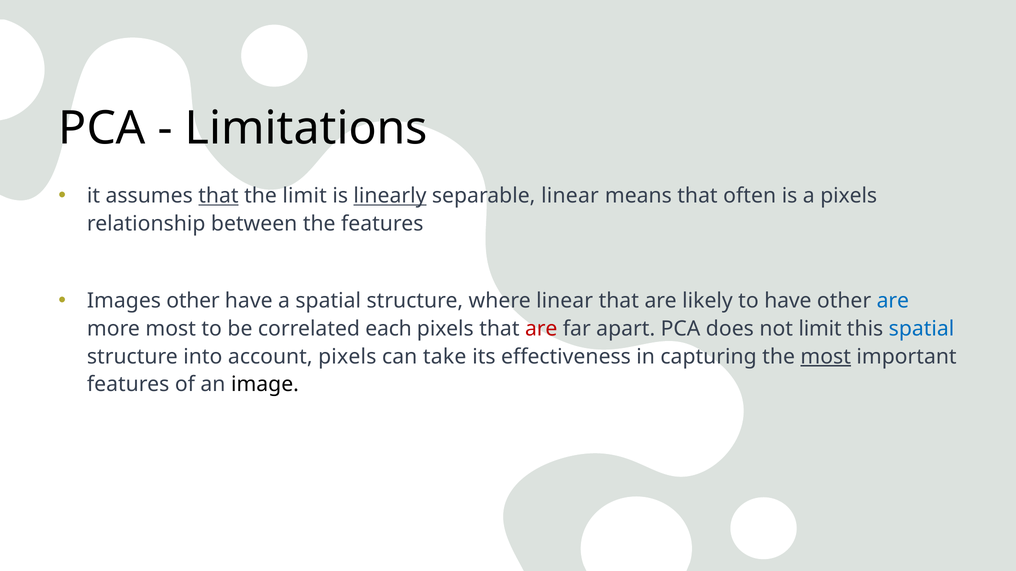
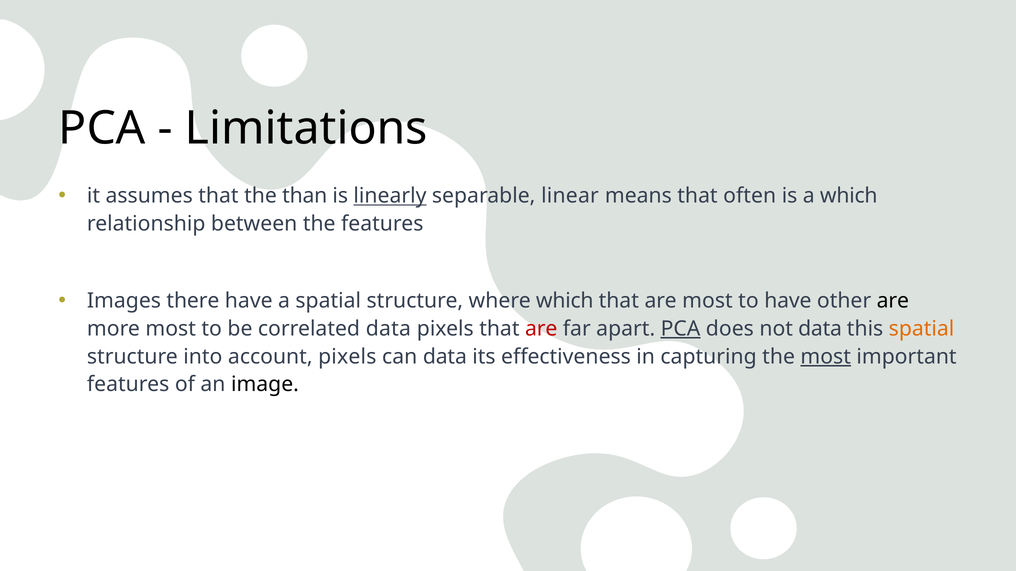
that underline: present -> none (218, 196)
the limit: limit -> than (305, 196)
a pixels: pixels -> which (849, 196)
Images other: other -> there (193, 301)
where linear: linear -> which (565, 301)
are likely: likely -> most (707, 301)
are colour: blue -> black (893, 301)
correlated each: each -> data (388, 329)
PCA underline: none -> present (681, 329)
not limit: limit -> data (820, 329)
spatial colour: blue -> orange (922, 329)
can take: take -> data (445, 357)
